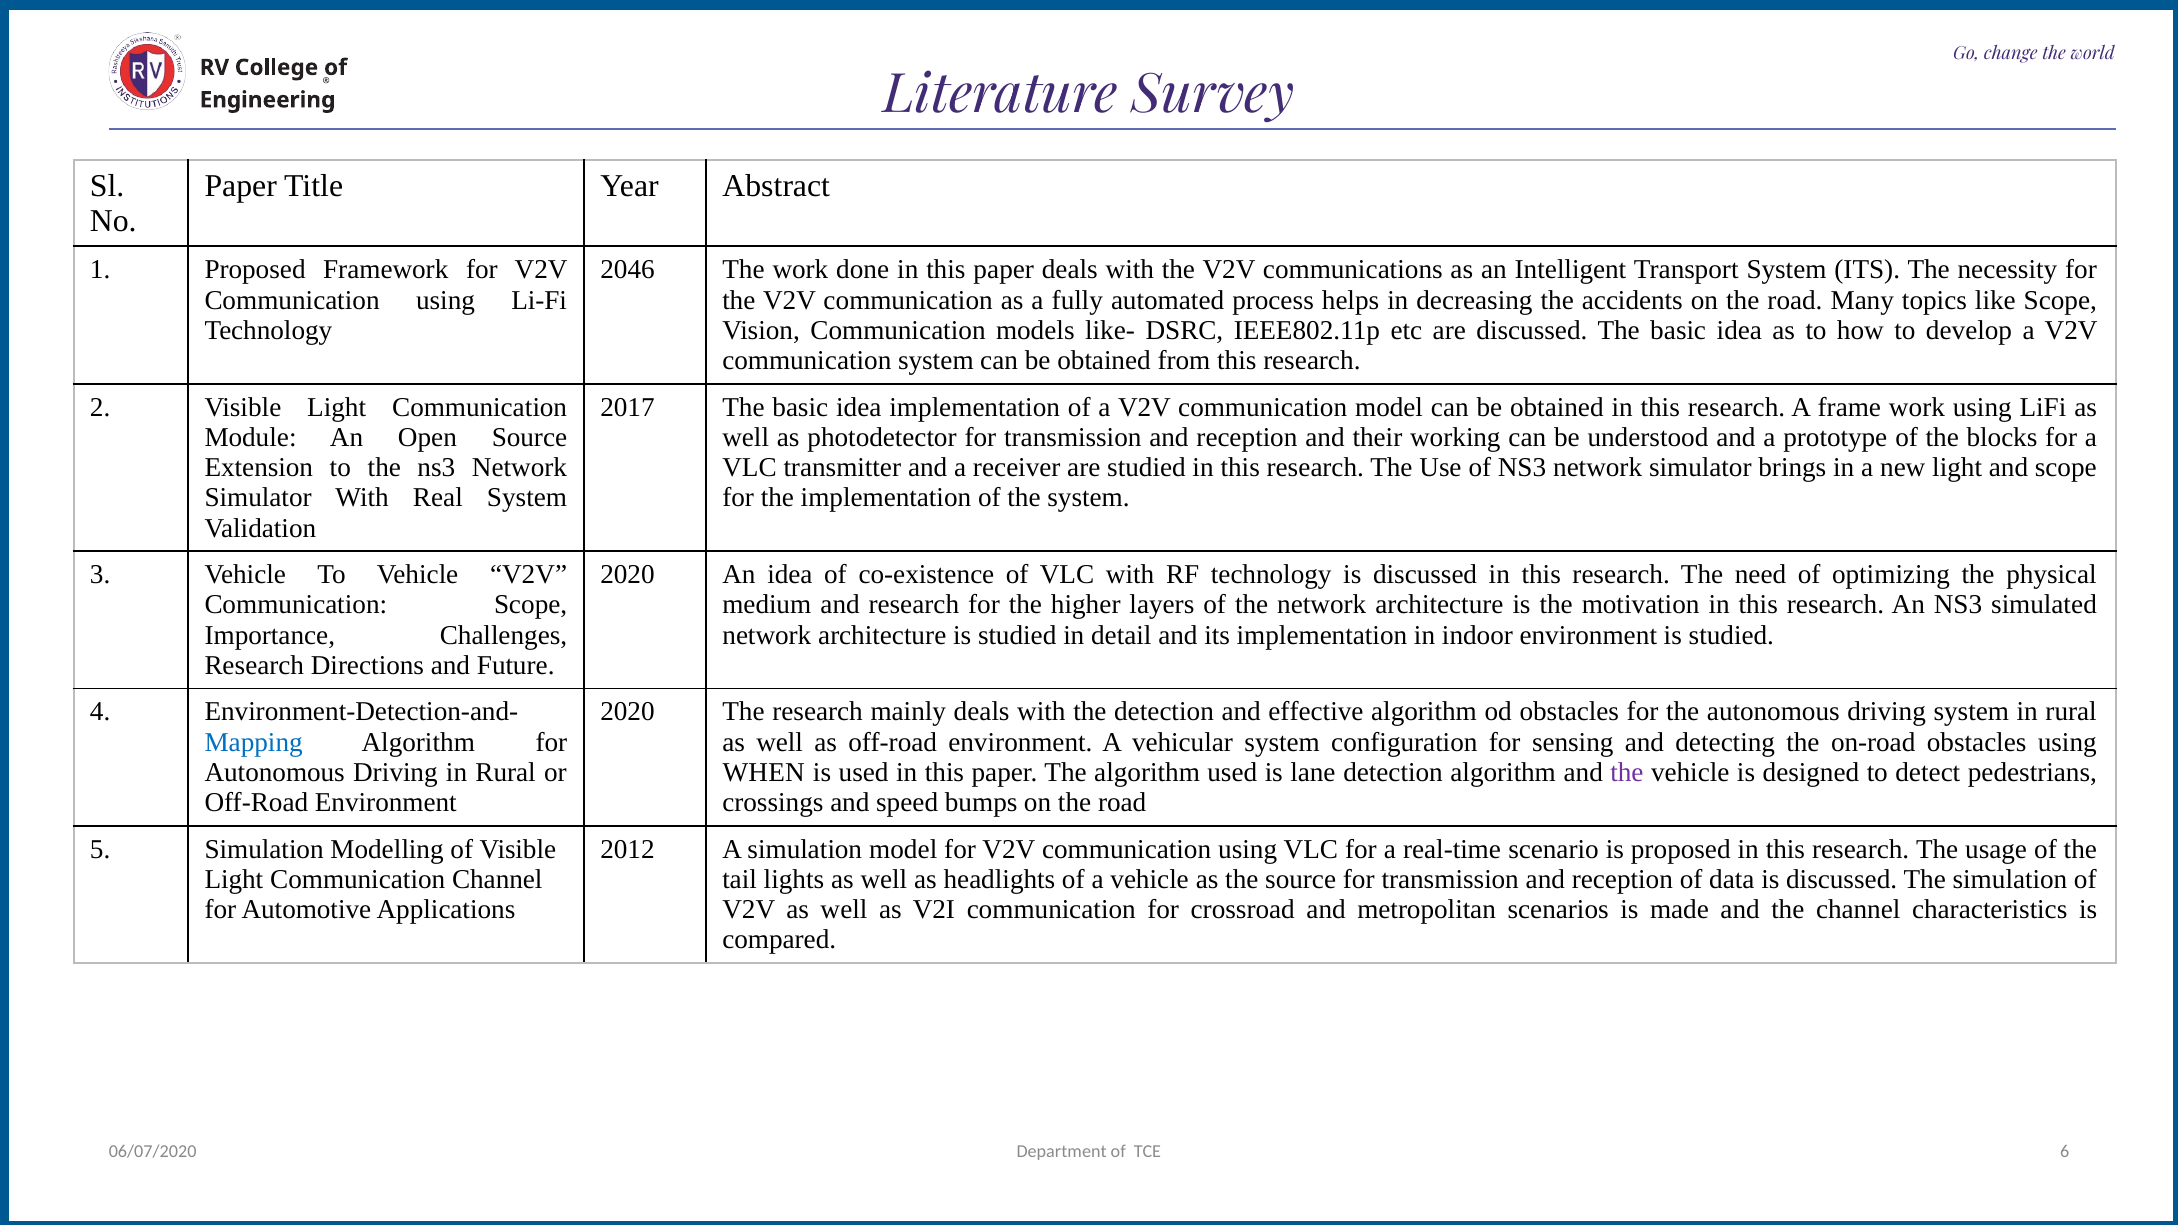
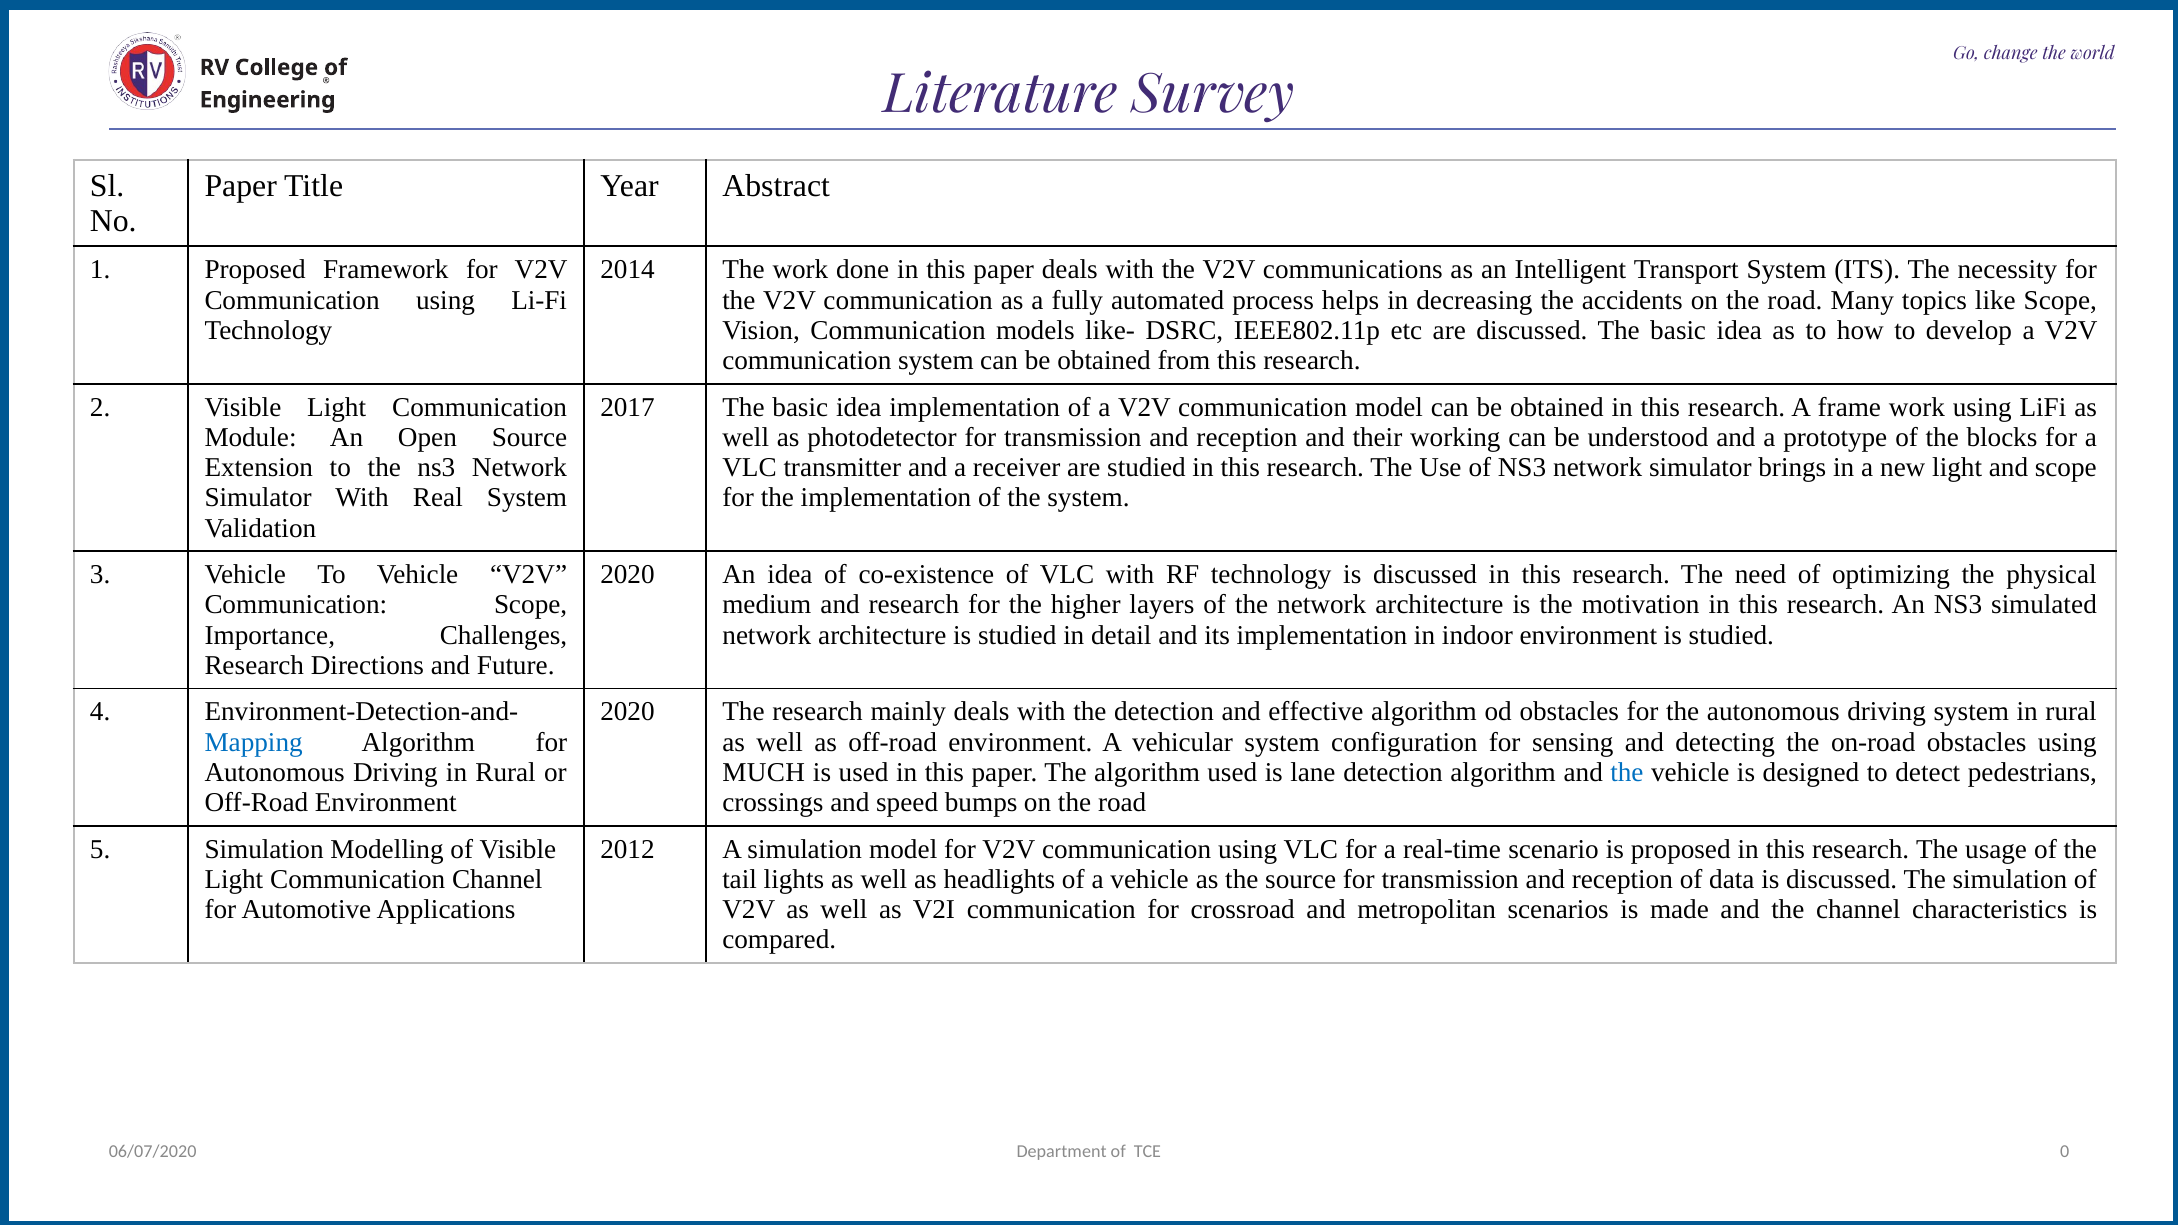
2046: 2046 -> 2014 (628, 270)
WHEN: WHEN -> MUCH (764, 772)
the colour: purple -> blue (1627, 772)
6: 6 -> 0 (2065, 1151)
